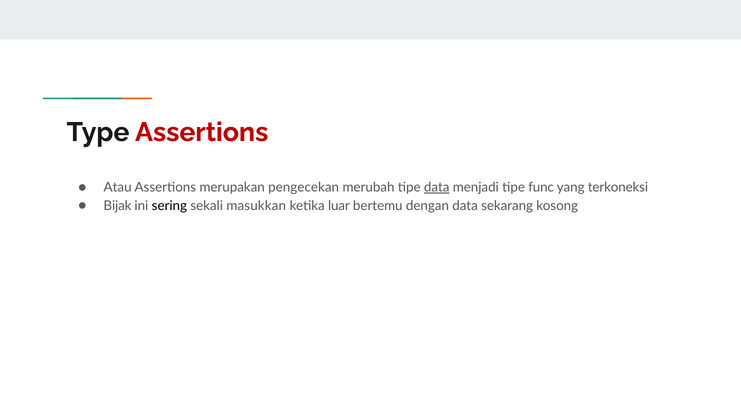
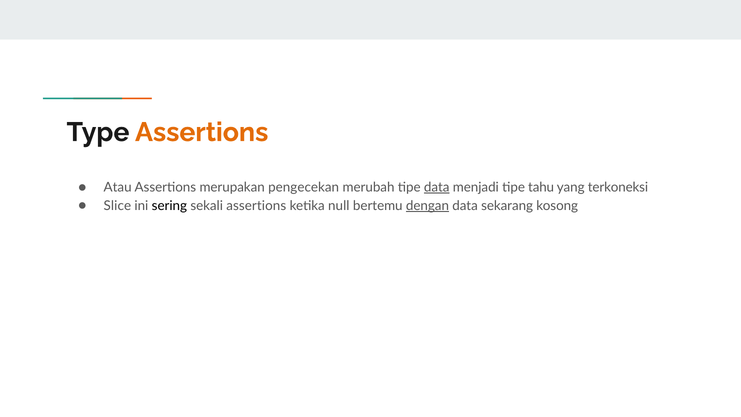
Assertions colour: red -> orange (202, 132)
func: func -> tahu (541, 187)
Bijak: Bijak -> Slice (117, 206)
sekali masukkan: masukkan -> assertions (256, 206)
luar: luar -> null (339, 206)
dengan underline: none -> present (427, 206)
